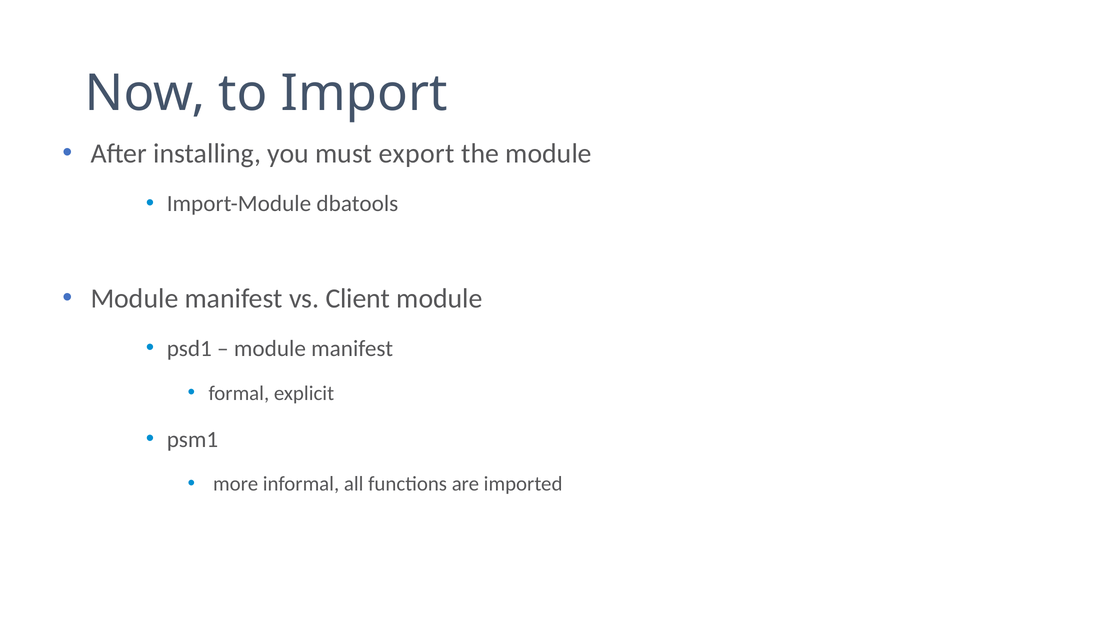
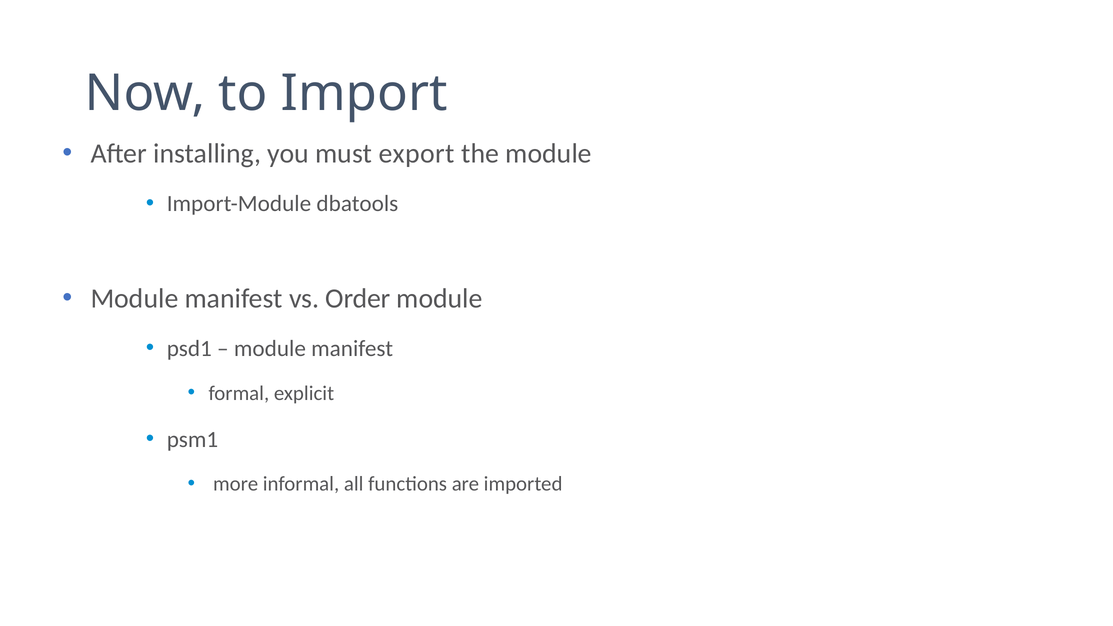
Client: Client -> Order (358, 299)
